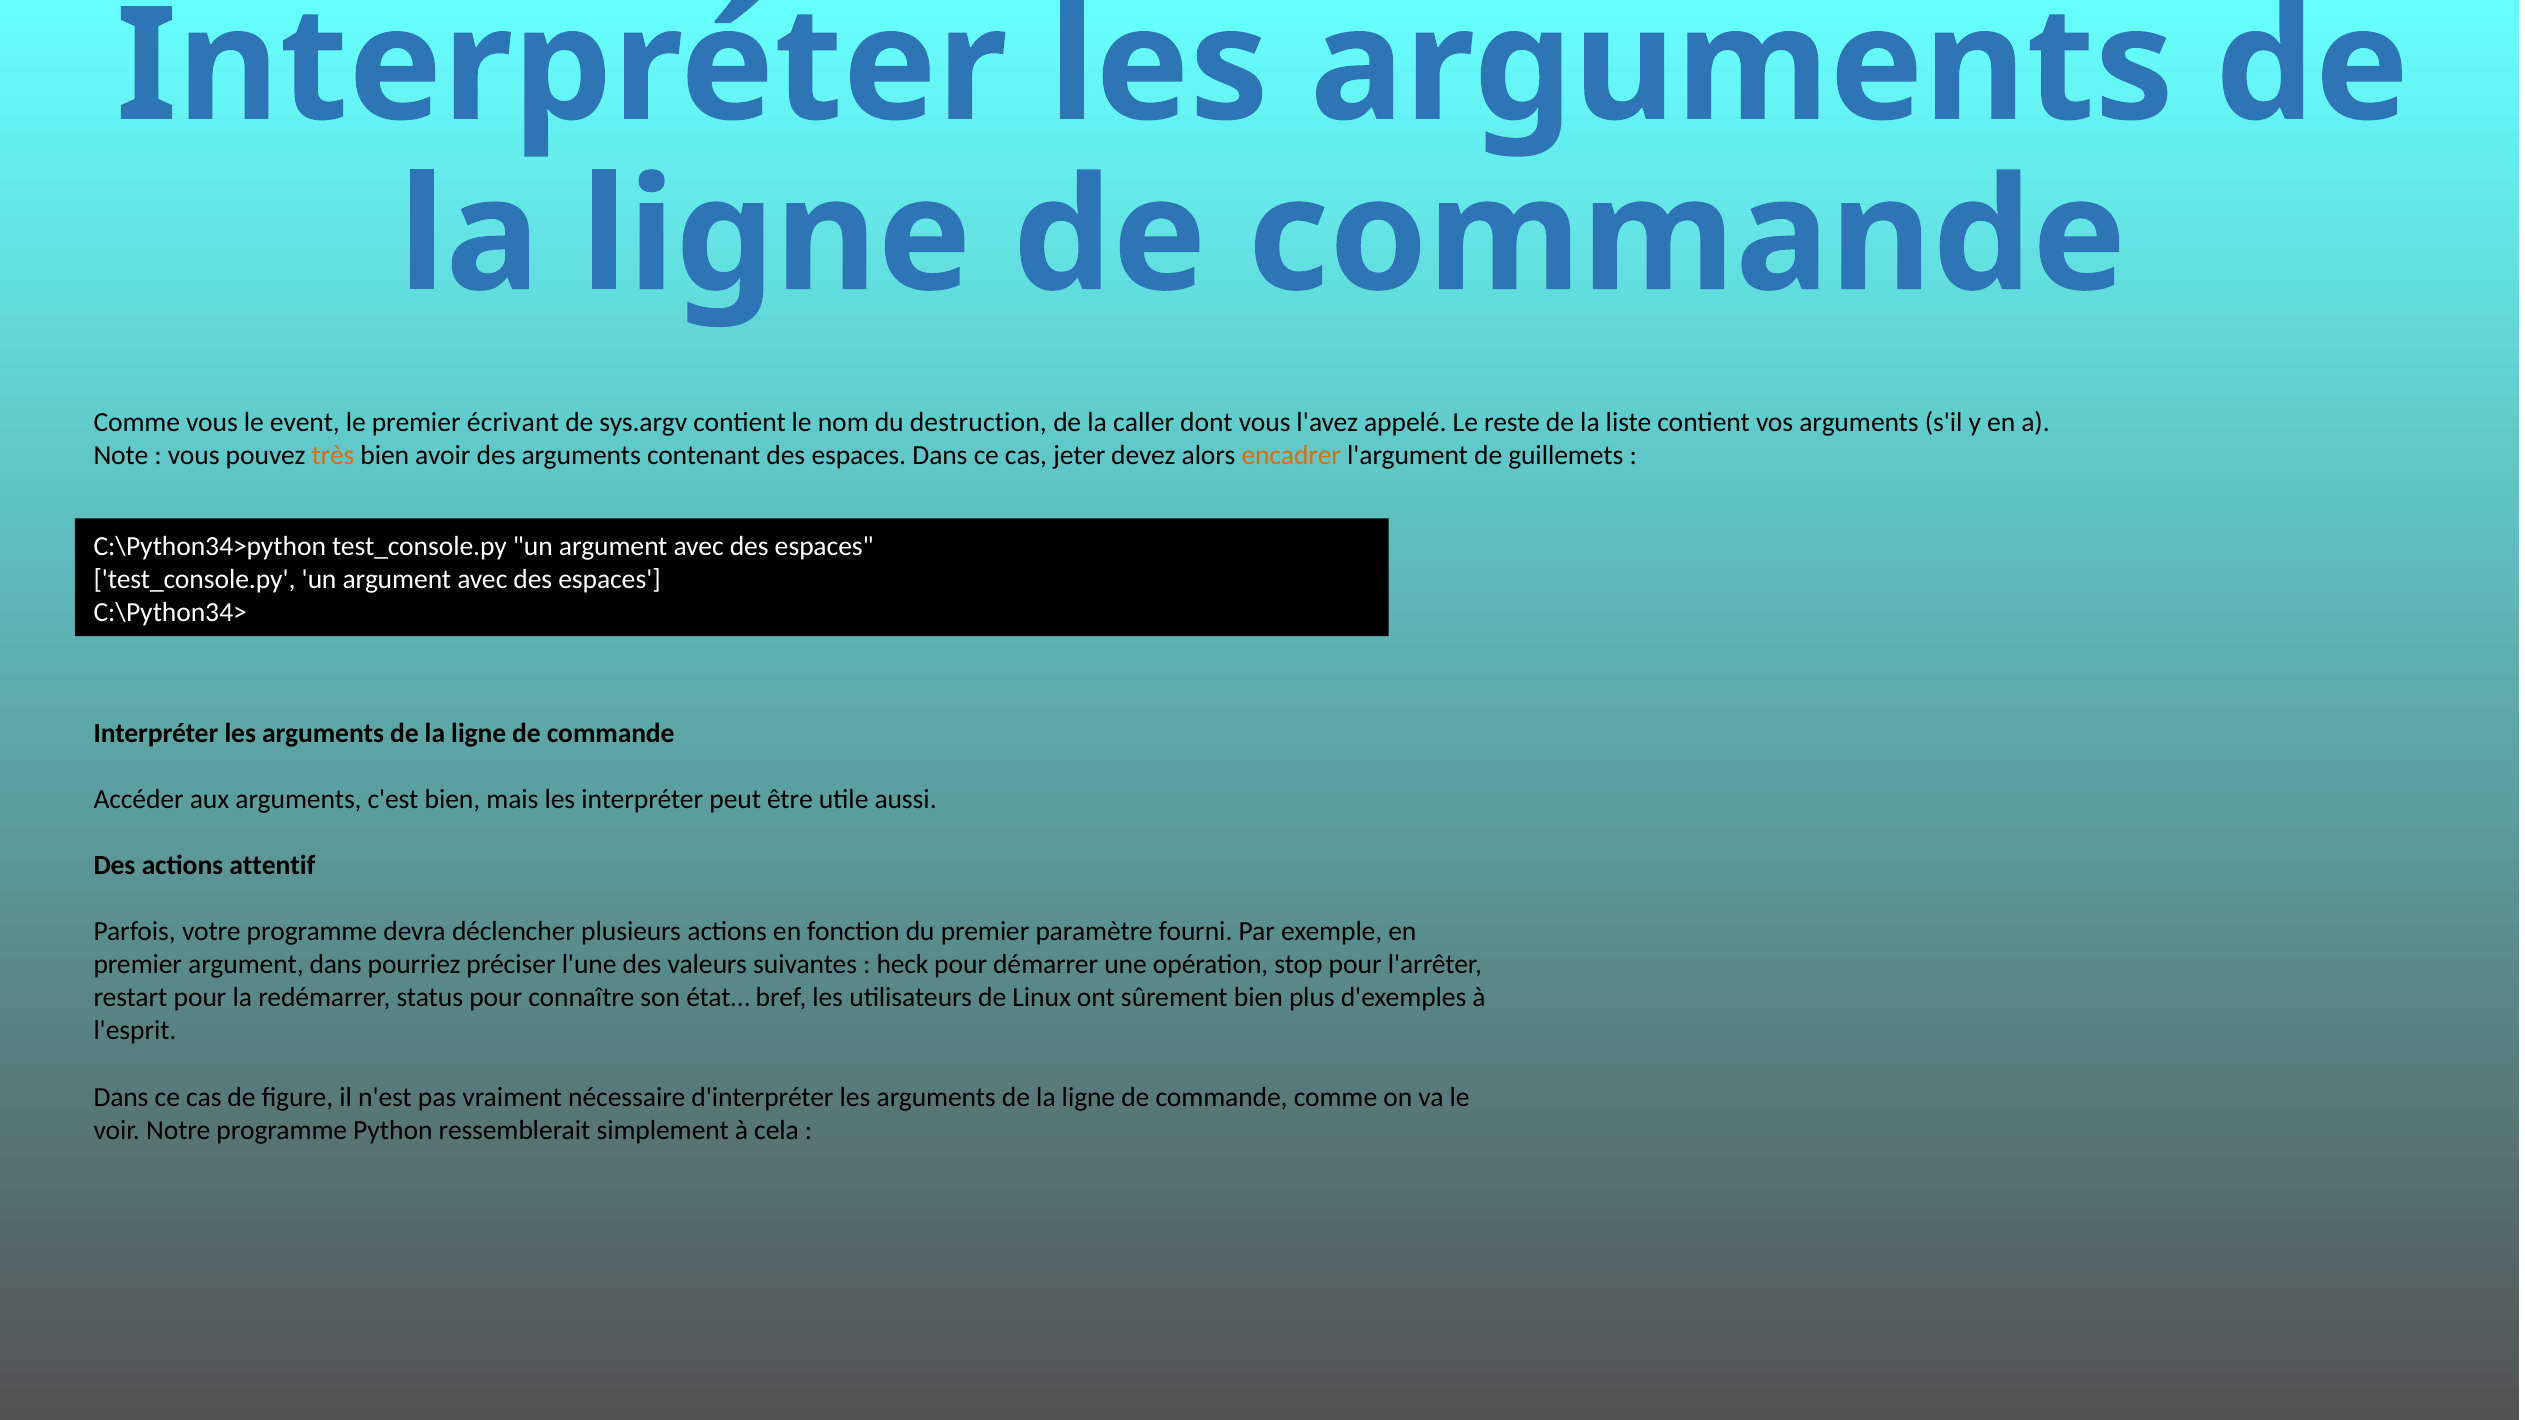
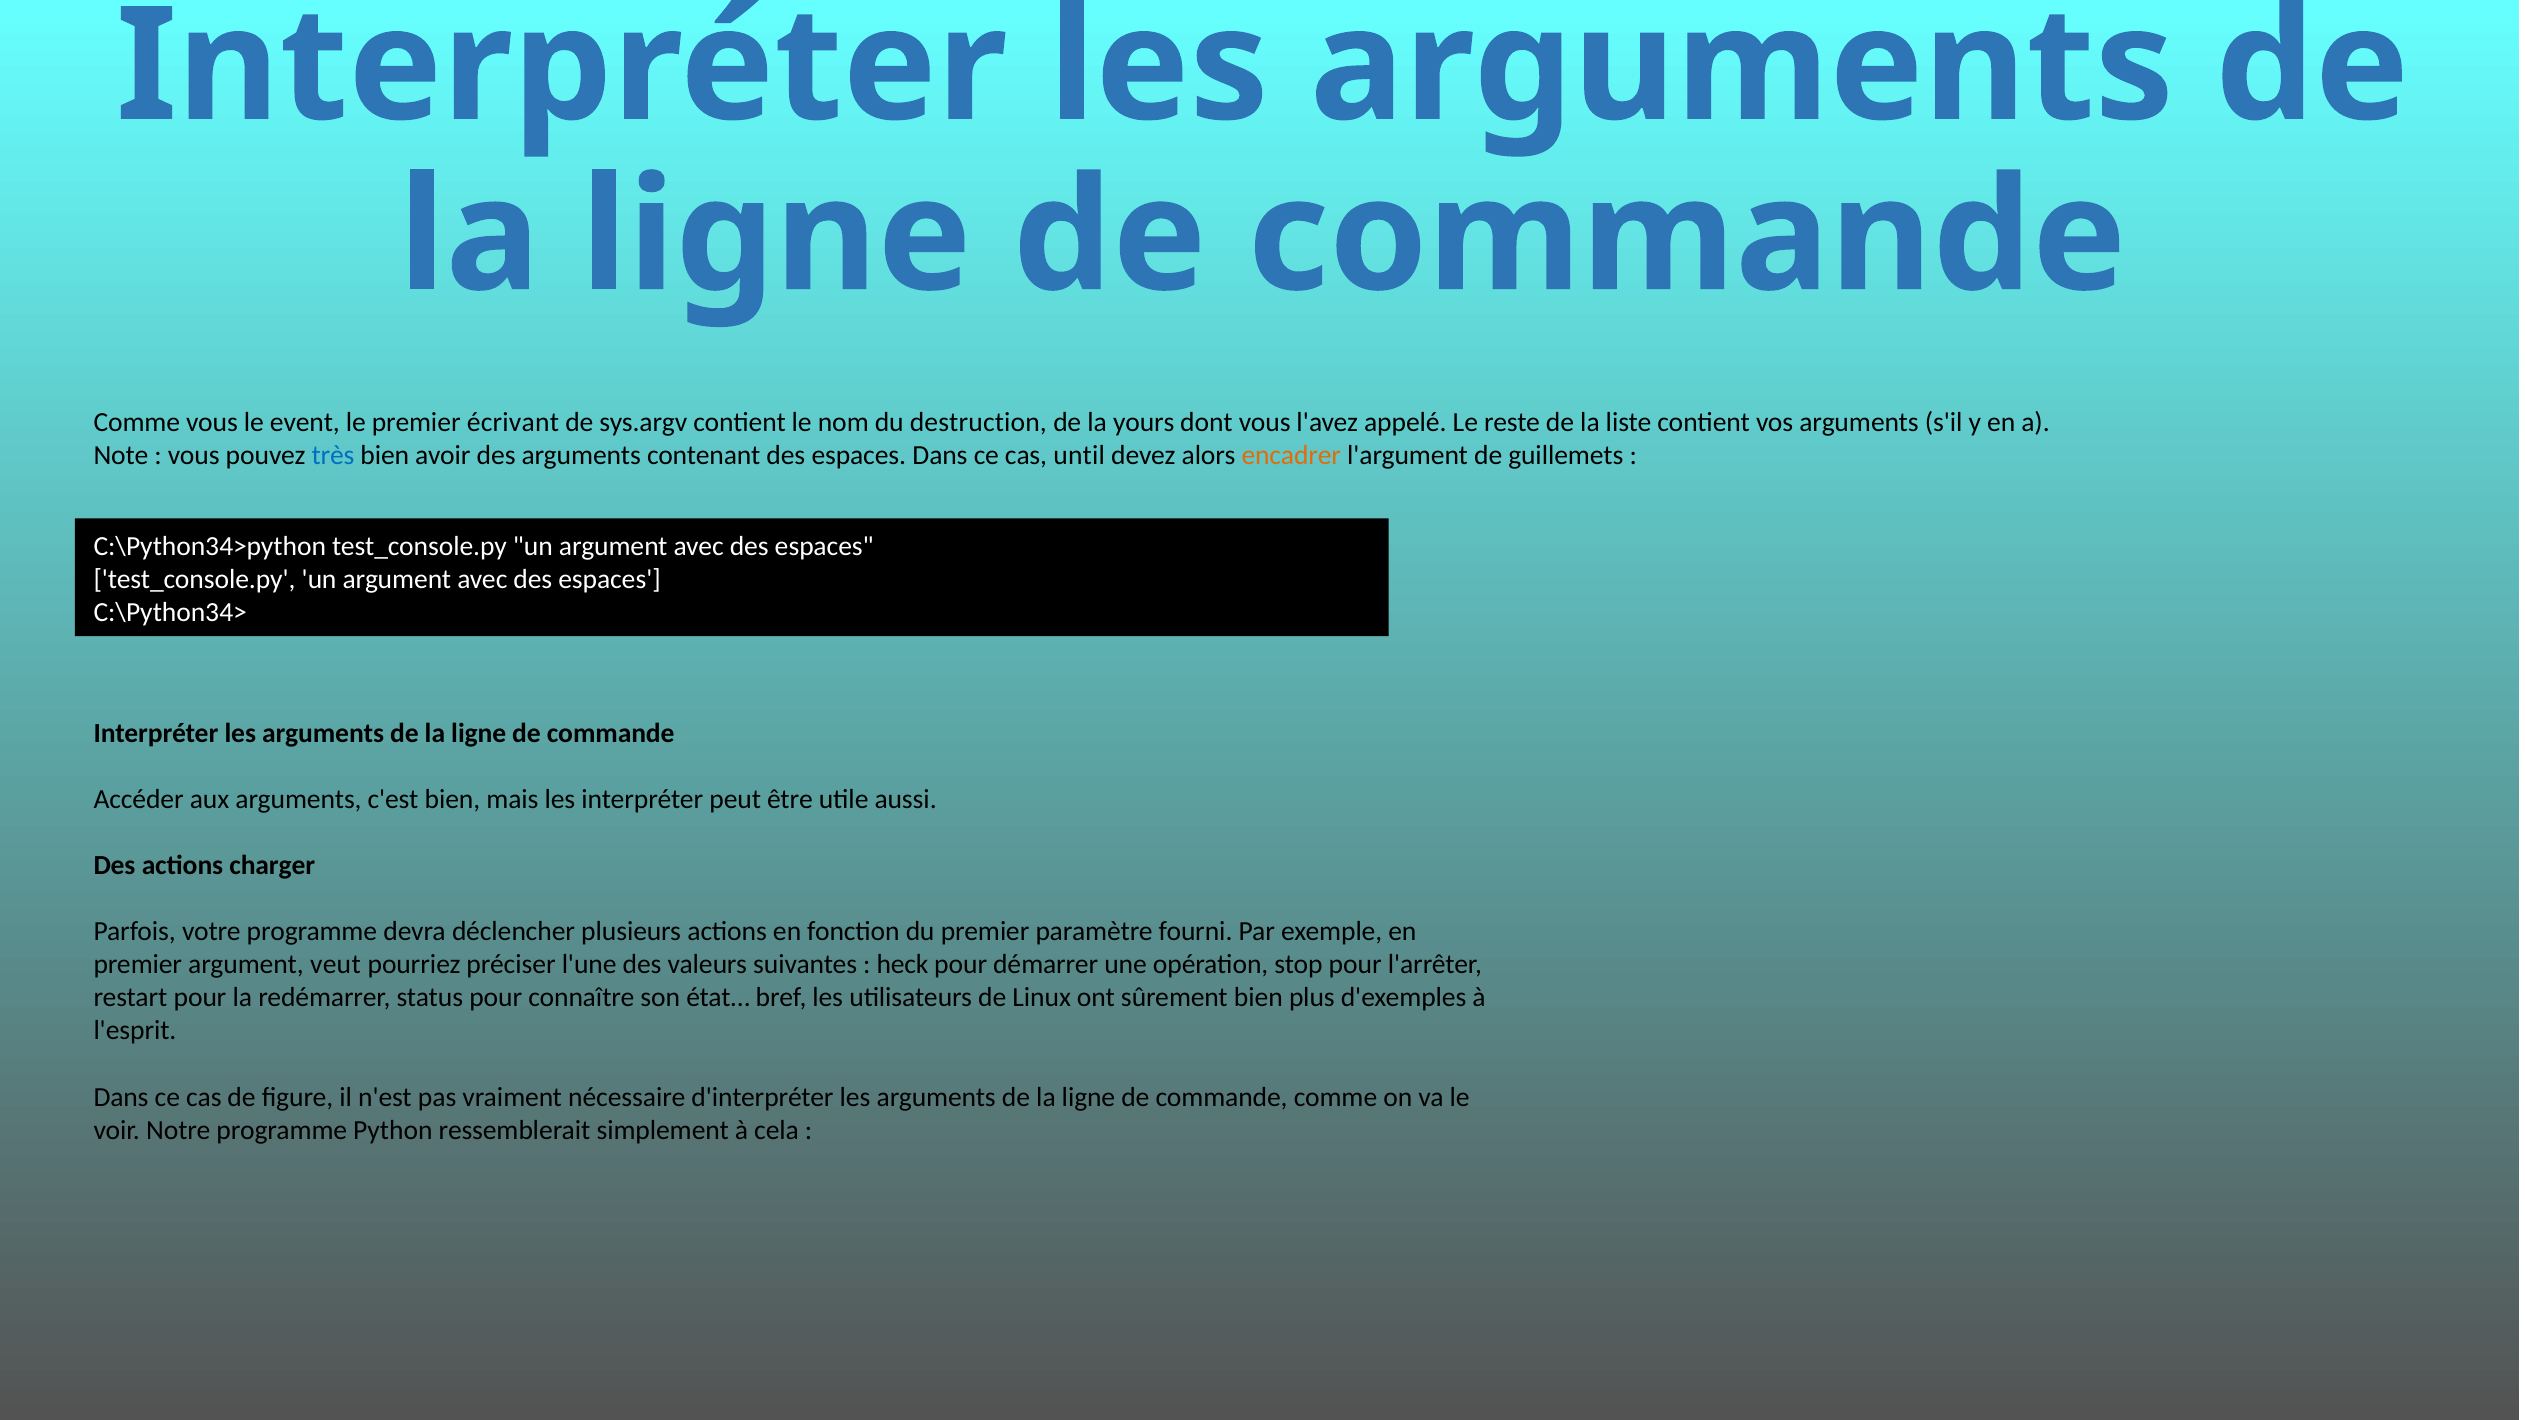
caller: caller -> yours (1144, 423)
très colour: orange -> blue (333, 456)
jeter: jeter -> until (1079, 456)
attentif: attentif -> charger (272, 866)
argument dans: dans -> veut (335, 965)
